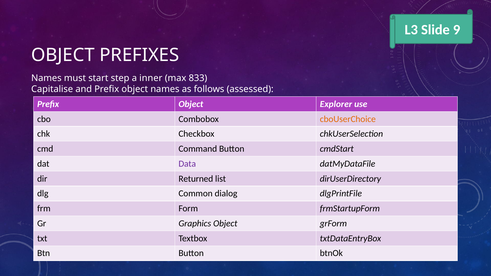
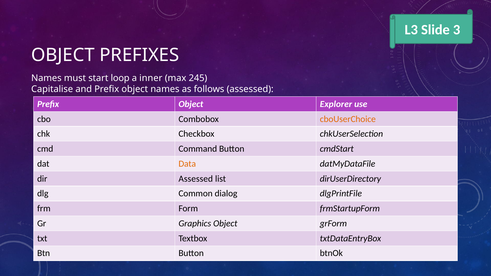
9: 9 -> 3 (457, 30)
step: step -> loop (120, 78)
833: 833 -> 245 (198, 78)
Data colour: purple -> orange (187, 164)
dir Returned: Returned -> Assessed (196, 179)
